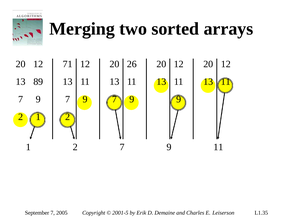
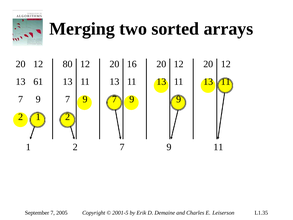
71: 71 -> 80 (68, 64)
26: 26 -> 16 (132, 64)
89: 89 -> 61 (38, 82)
